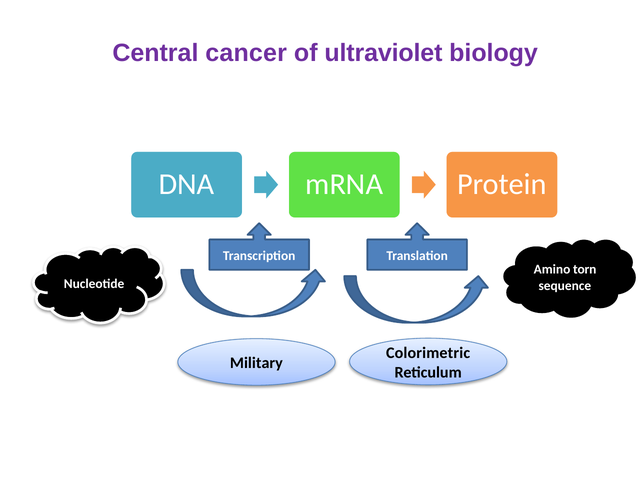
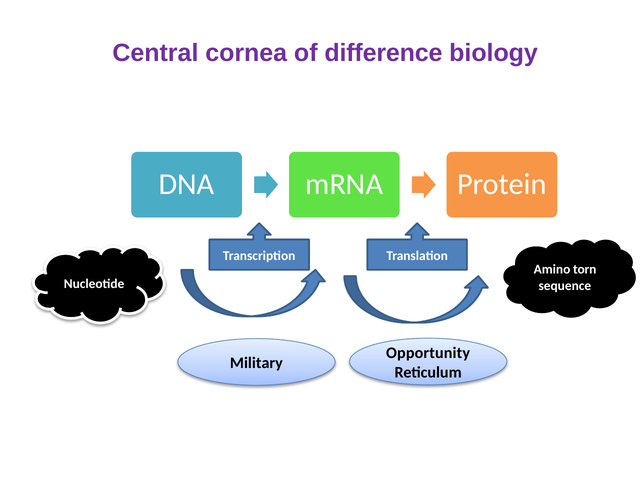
cancer: cancer -> cornea (246, 53)
ultraviolet: ultraviolet -> difference (383, 53)
Colorimetric: Colorimetric -> Opportunity (428, 353)
